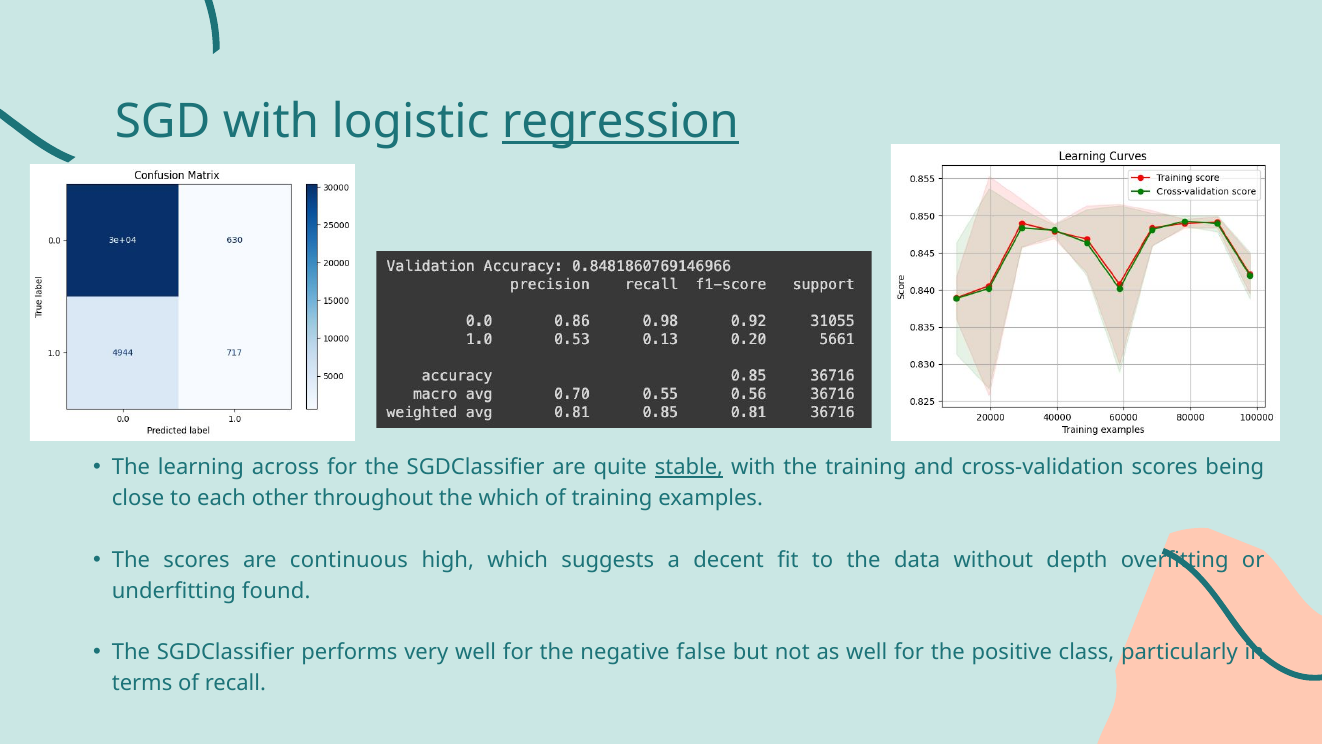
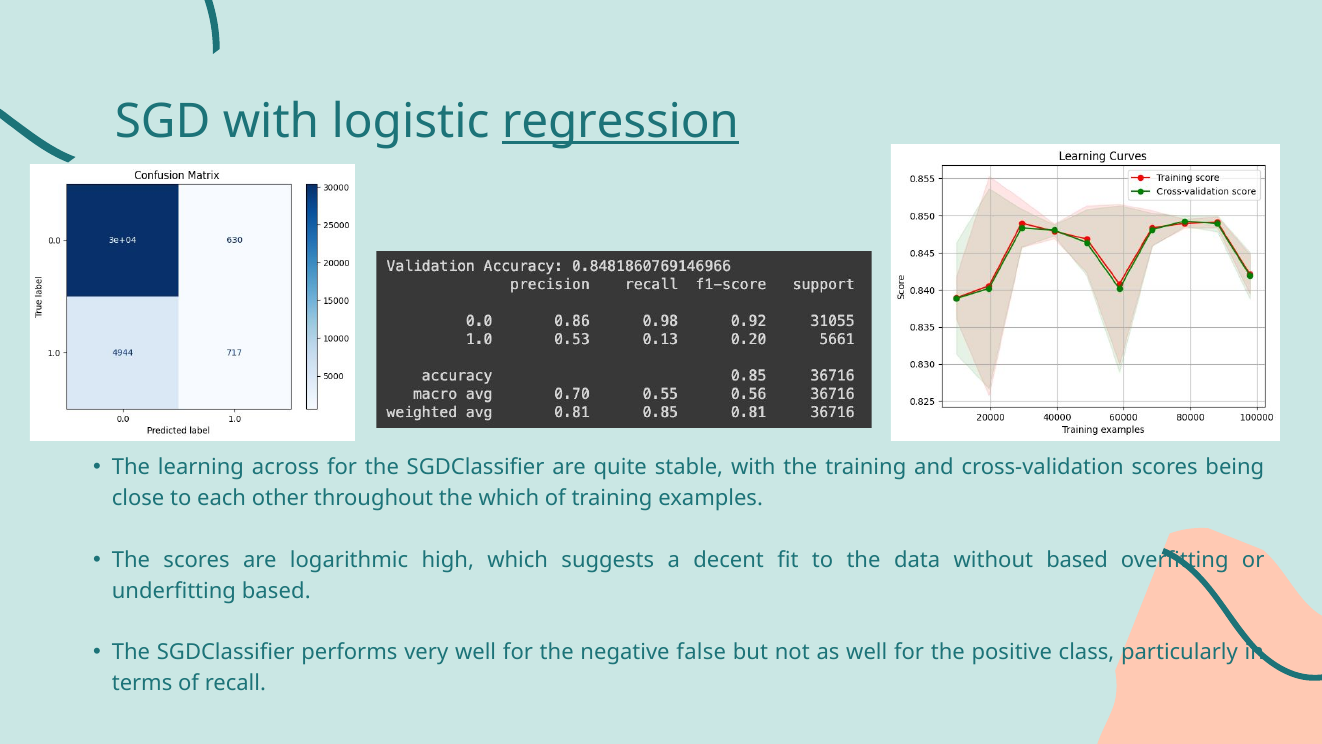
stable underline: present -> none (689, 467)
continuous: continuous -> logarithmic (349, 560)
without depth: depth -> based (1077, 560)
underfitting found: found -> based (276, 591)
